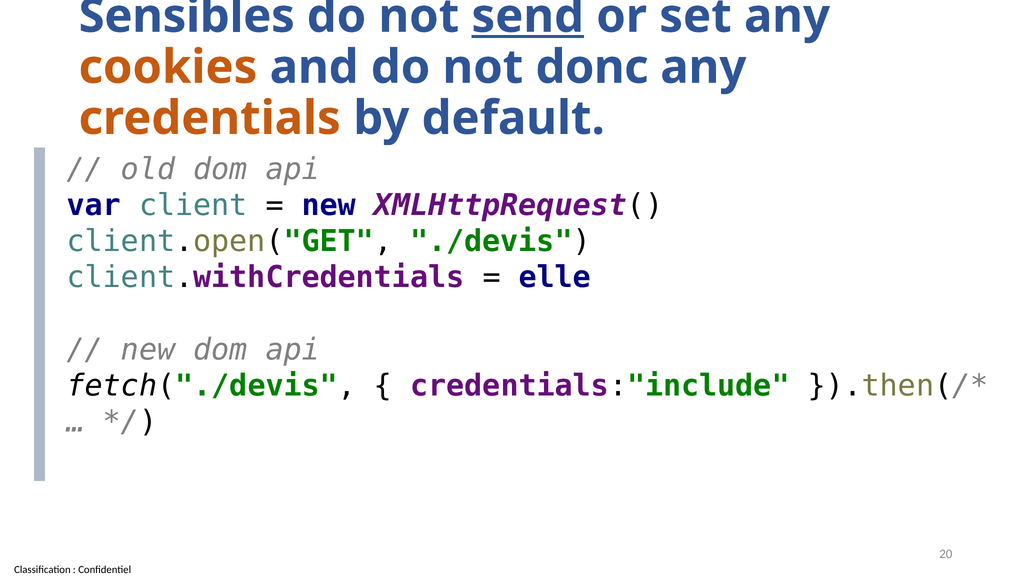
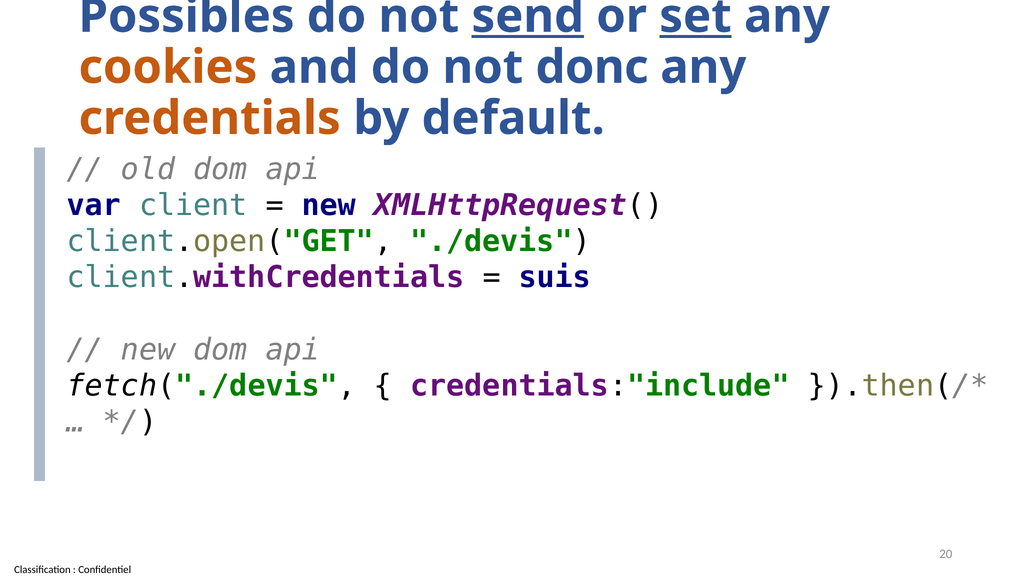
Sensibles: Sensibles -> Possibles (187, 16)
set underline: none -> present (695, 16)
elle: elle -> suis (555, 277)
